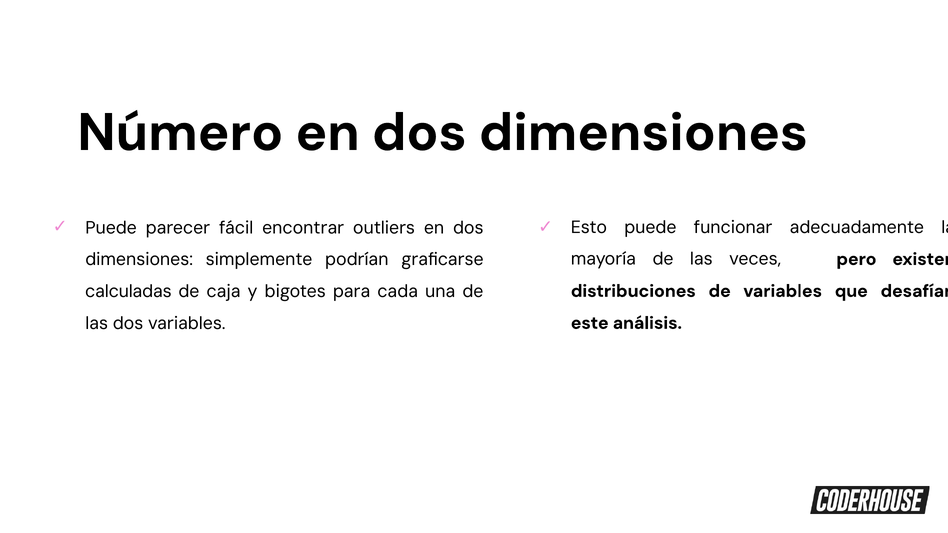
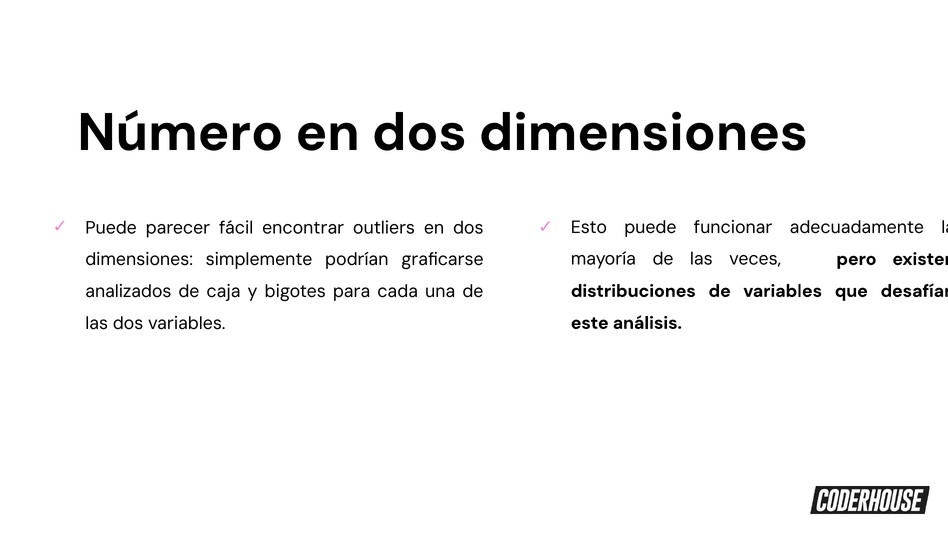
calculadas: calculadas -> analizados (128, 292)
